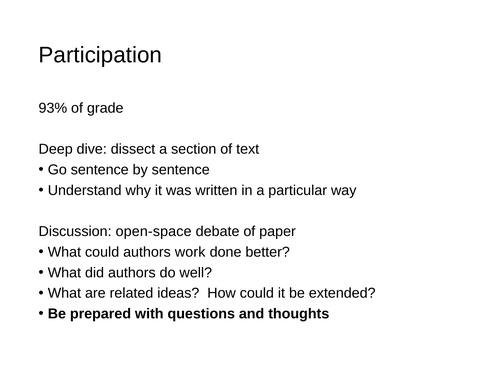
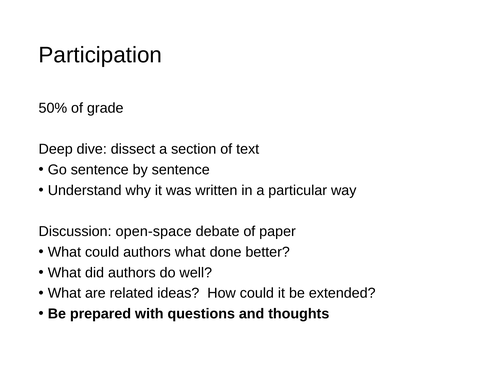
93%: 93% -> 50% (53, 108)
authors work: work -> what (190, 252)
